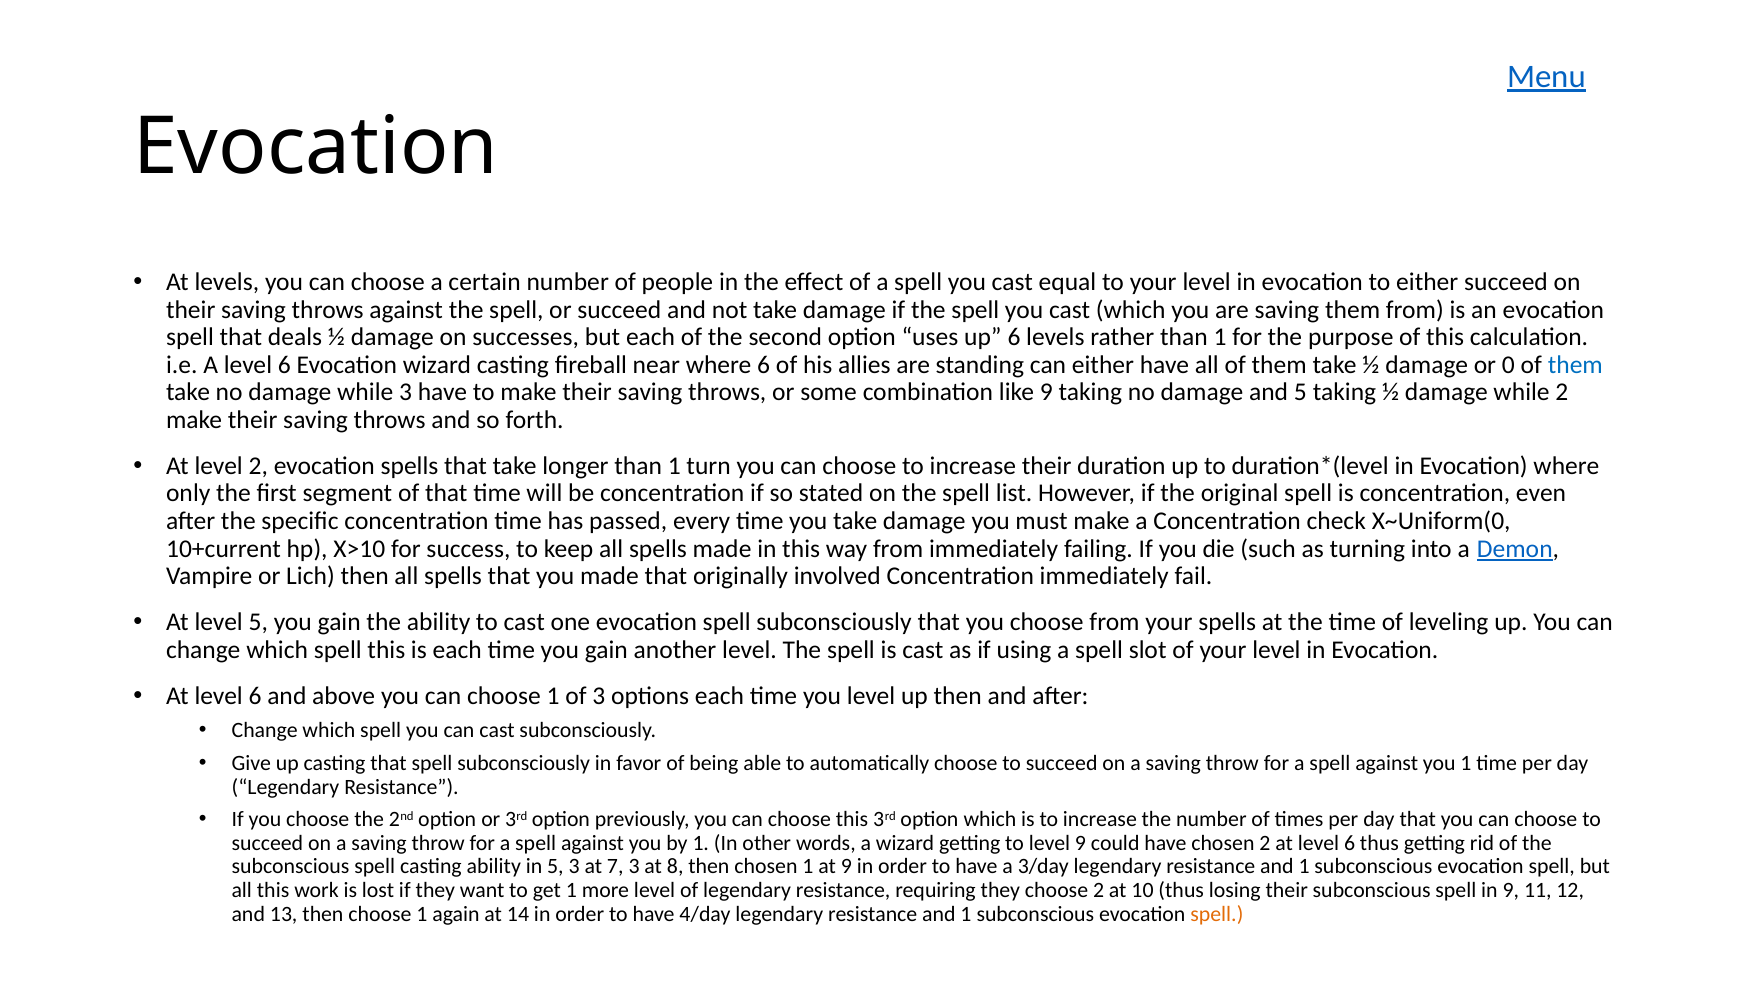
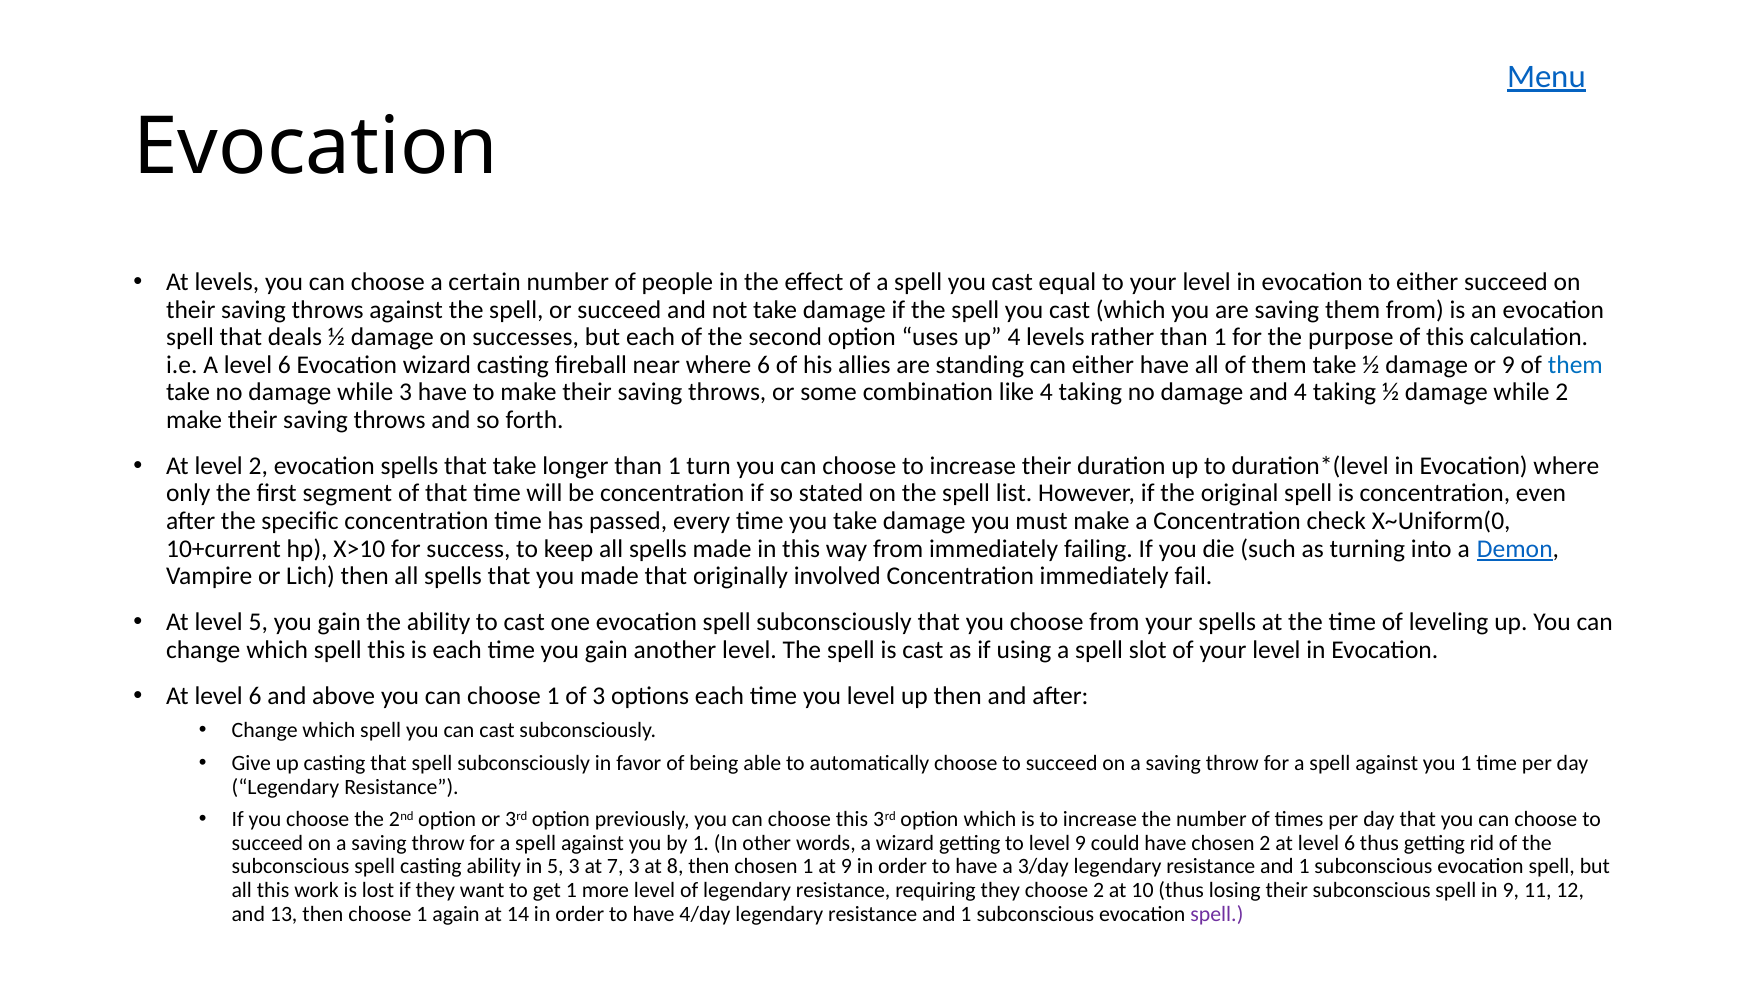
up 6: 6 -> 4 (1014, 337)
or 0: 0 -> 9 (1508, 365)
like 9: 9 -> 4 (1046, 392)
and 5: 5 -> 4 (1300, 392)
spell colour: orange -> purple (1217, 914)
